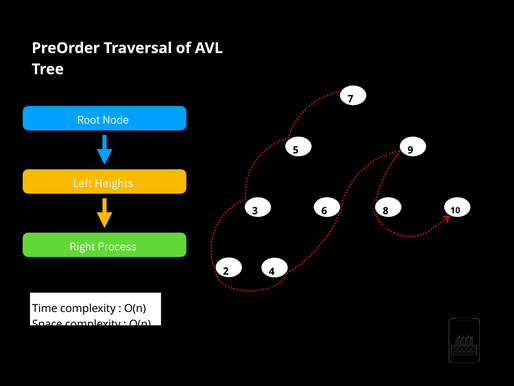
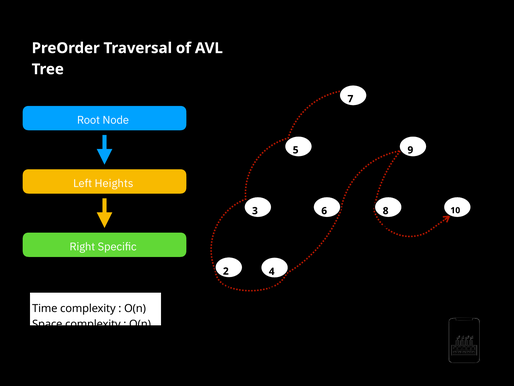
Process: Process -> Speciﬁc (117, 247)
